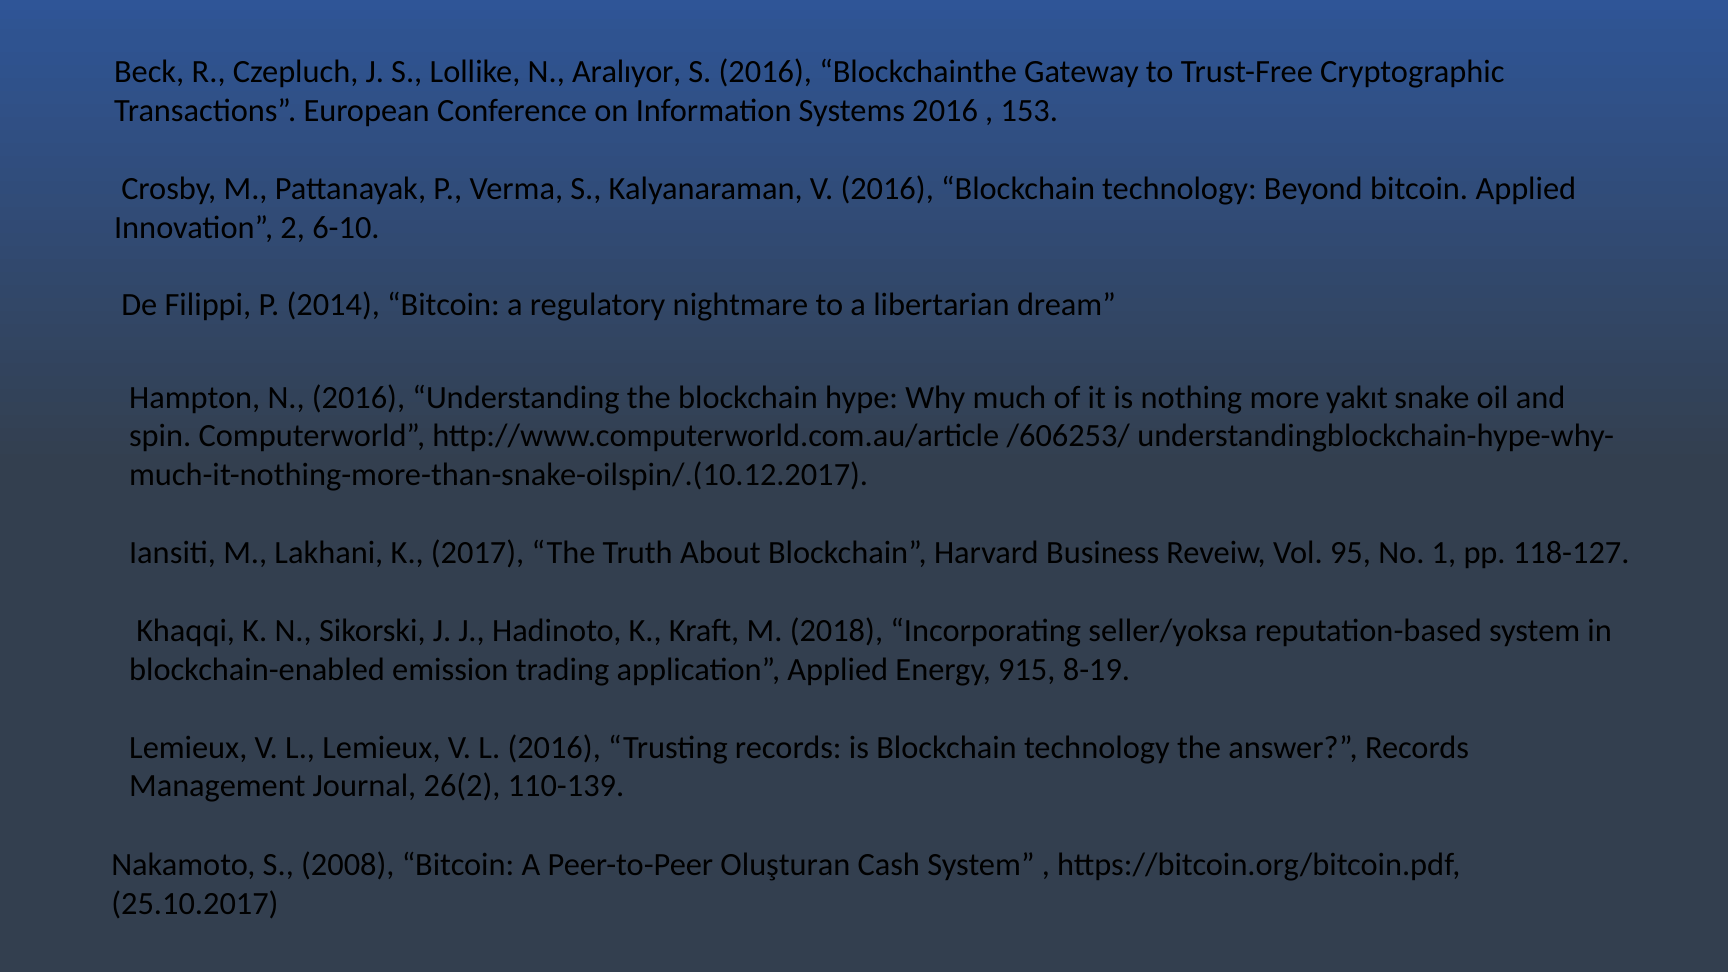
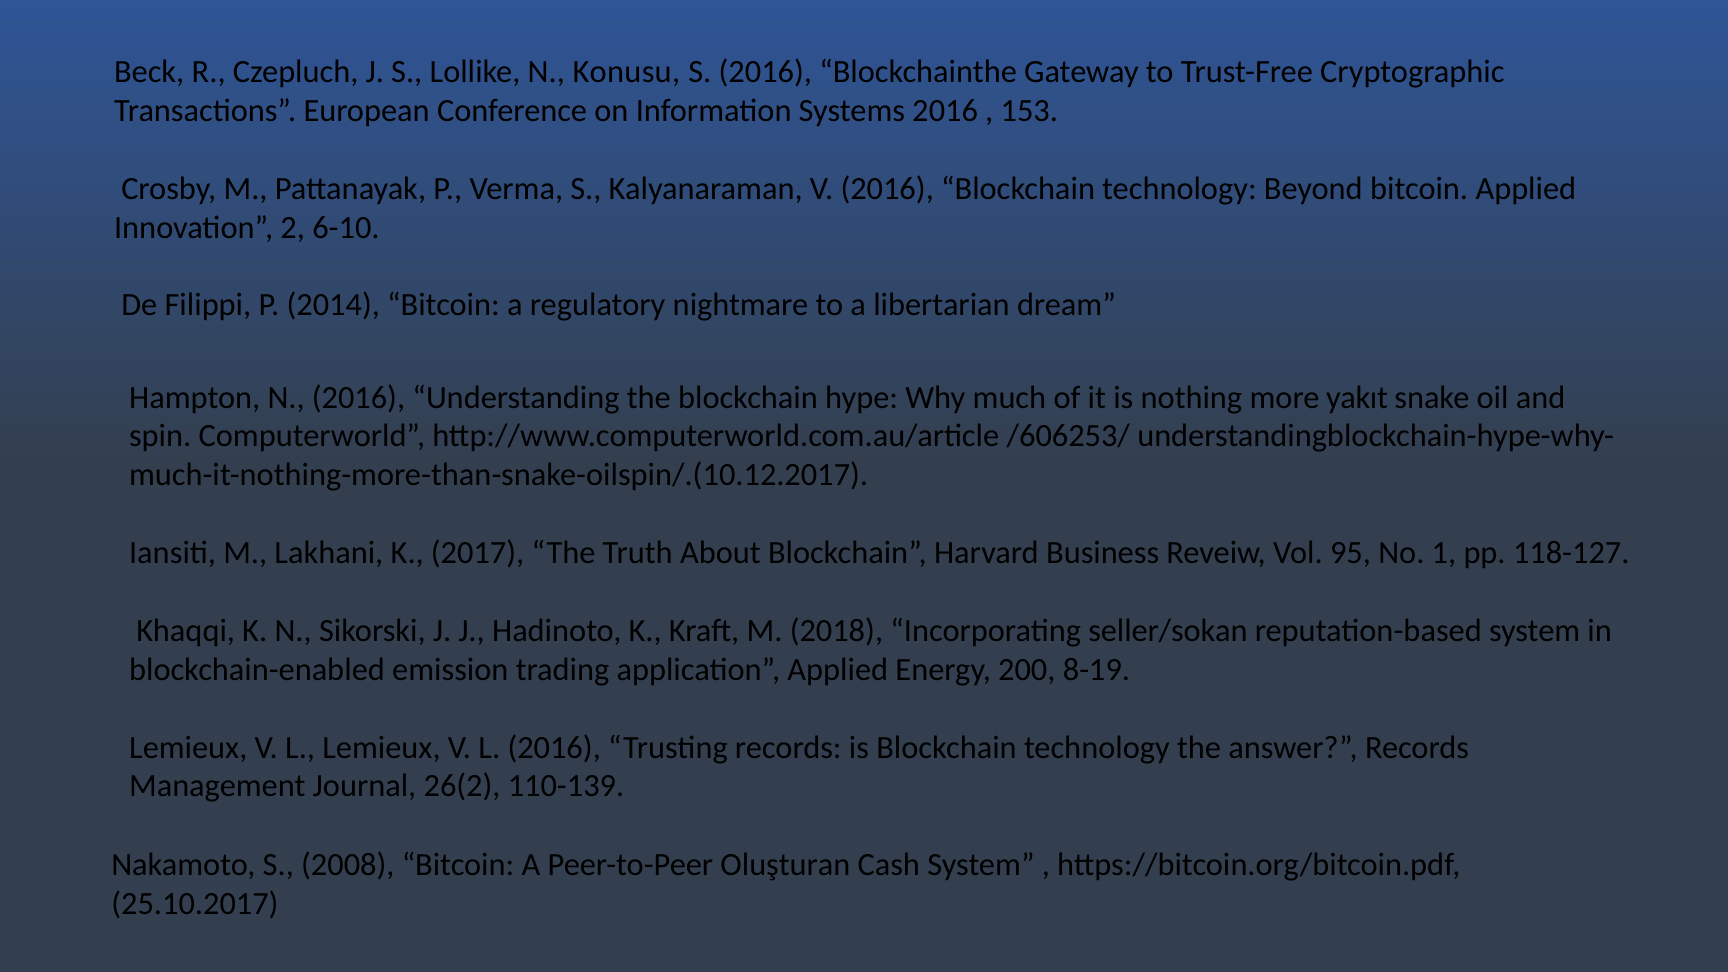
Aralıyor: Aralıyor -> Konusu (626, 72)
seller/yoksa: seller/yoksa -> seller/sokan (1168, 631)
915: 915 -> 200 (1027, 670)
